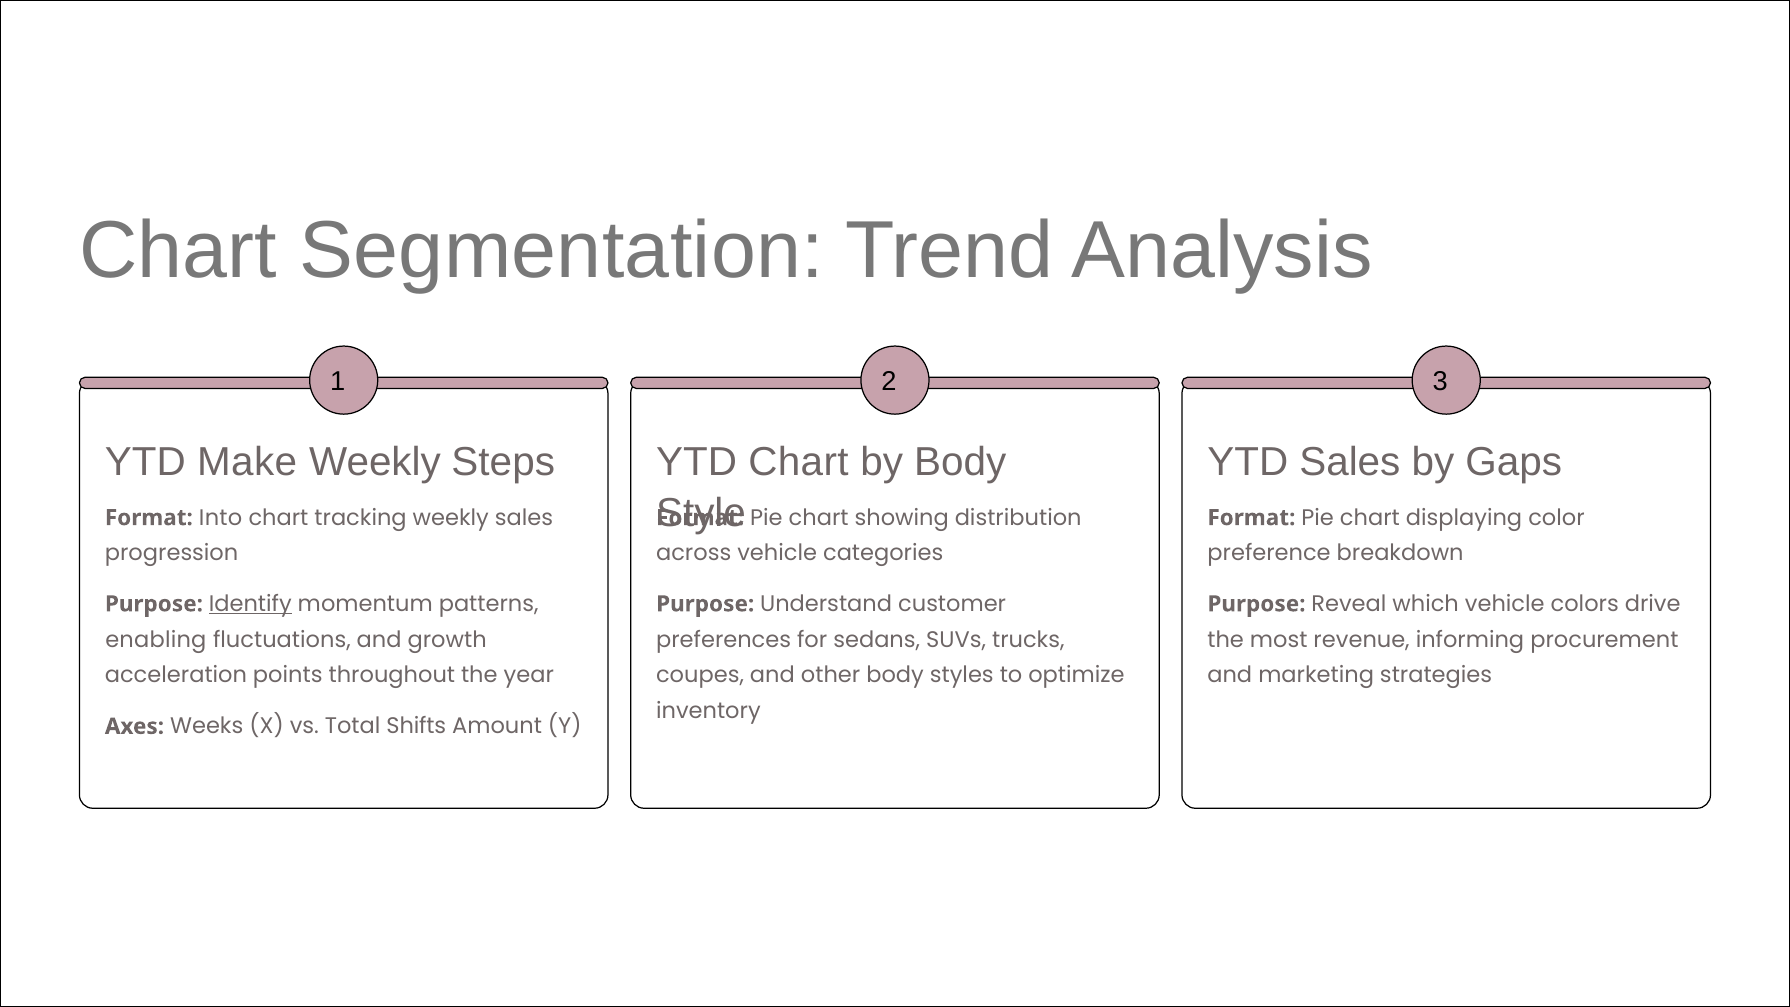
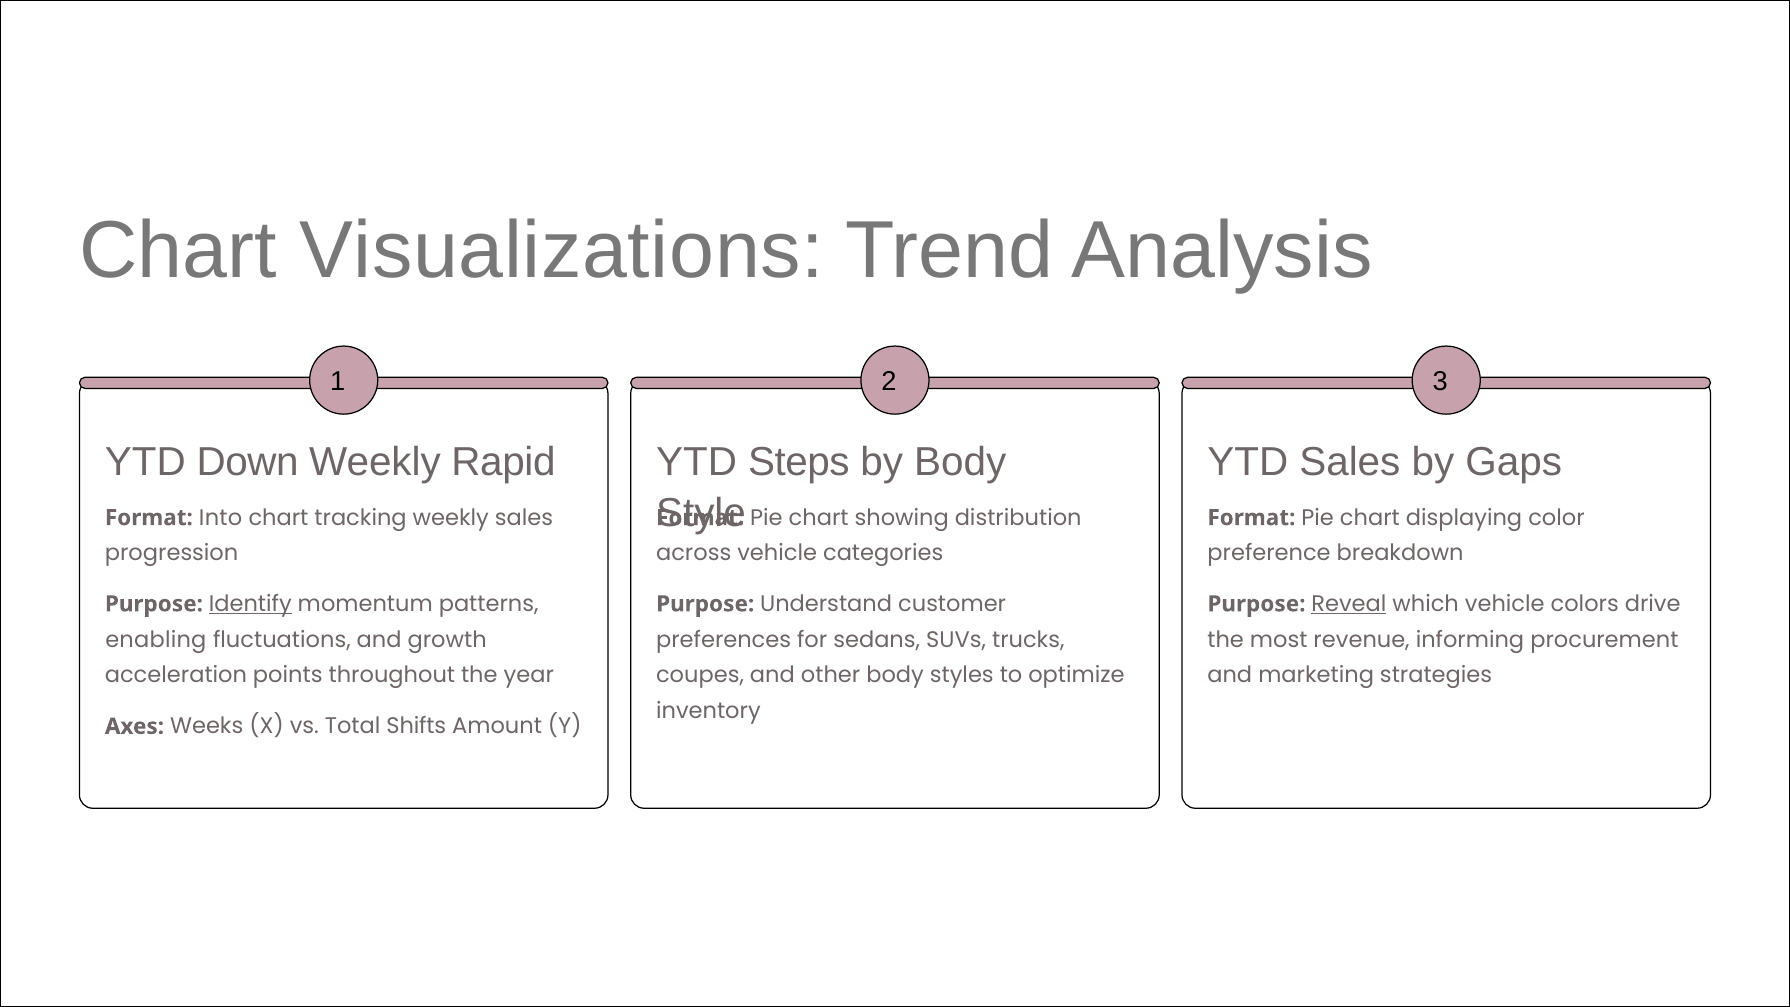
Segmentation: Segmentation -> Visualizations (562, 251)
YTD Chart: Chart -> Steps (799, 462)
Make: Make -> Down (248, 462)
Steps: Steps -> Rapid (503, 462)
Reveal underline: none -> present (1349, 604)
